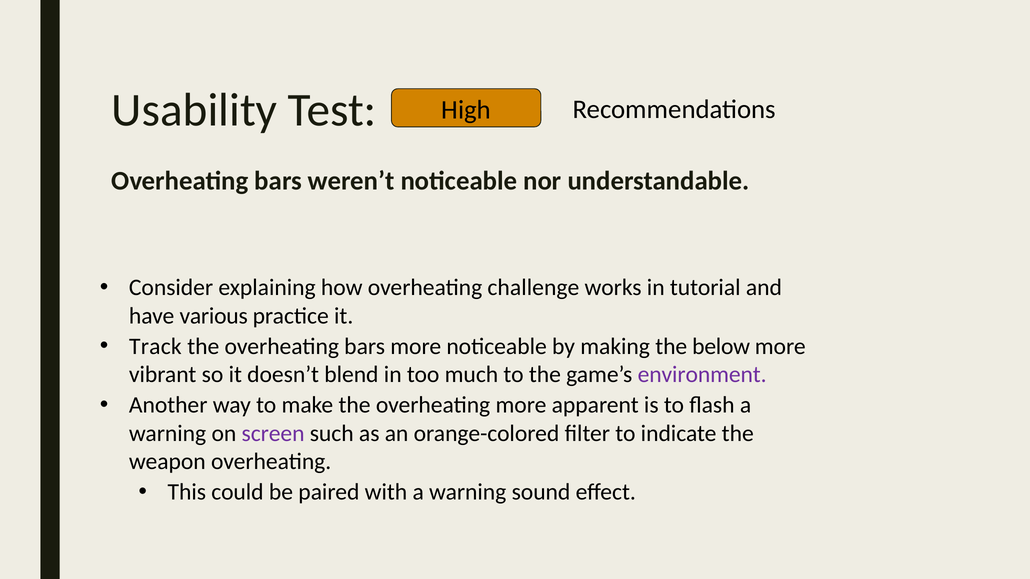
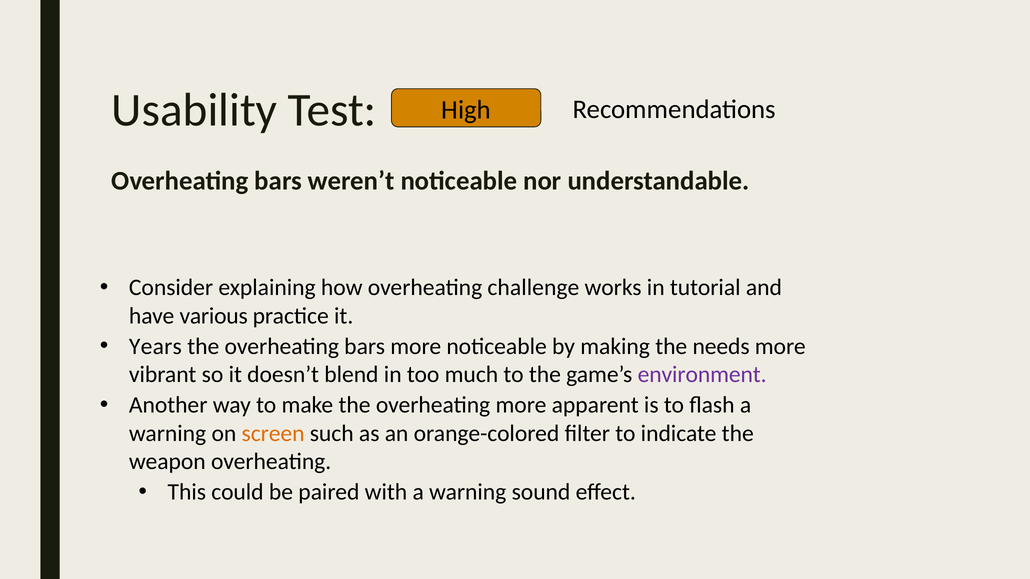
Track: Track -> Years (155, 347)
below: below -> needs (721, 347)
screen colour: purple -> orange (273, 434)
